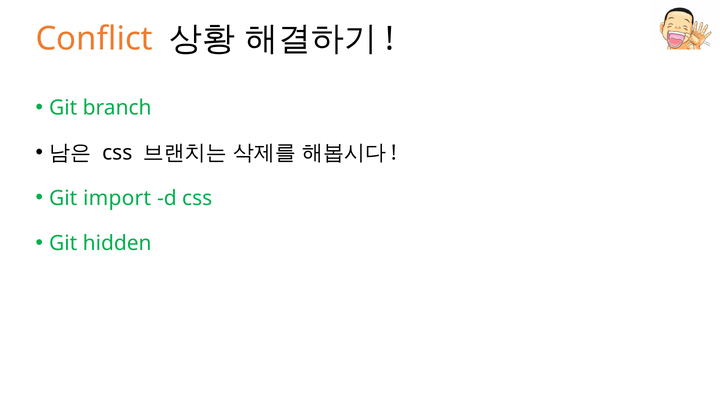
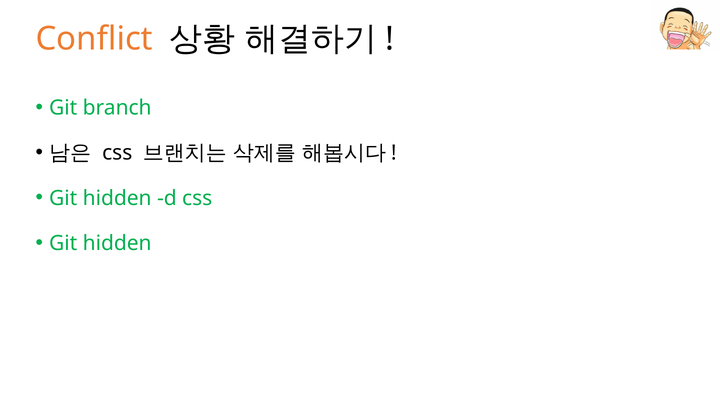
import: import -> hidden (117, 198)
